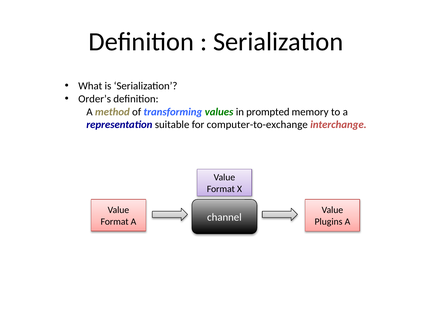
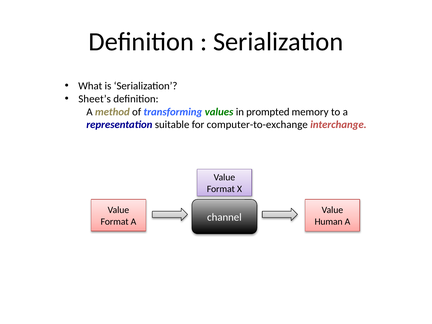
Order’s: Order’s -> Sheet’s (95, 99)
Plugins: Plugins -> Human (329, 222)
